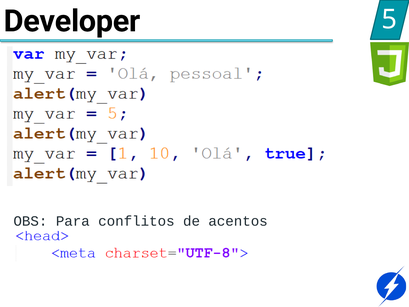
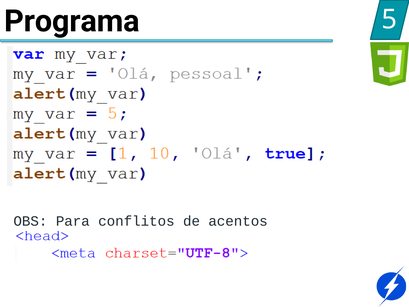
Developer: Developer -> Programa (72, 21)
